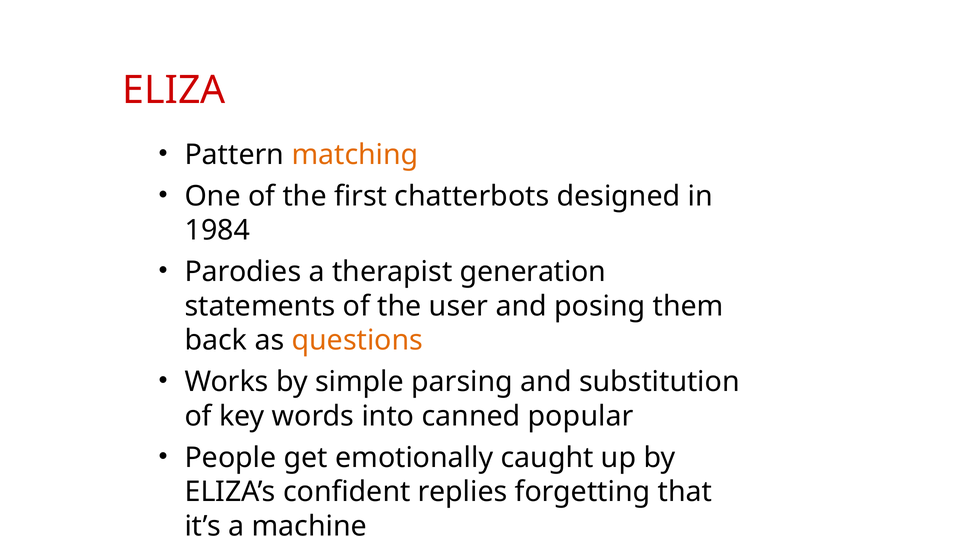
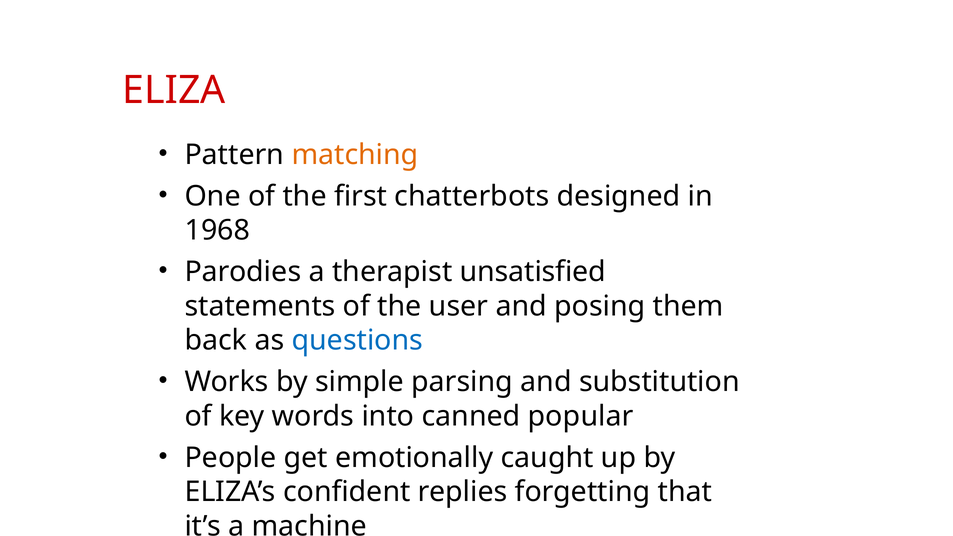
1984: 1984 -> 1968 (217, 230)
generation: generation -> unsatisfied (533, 272)
questions colour: orange -> blue (357, 340)
